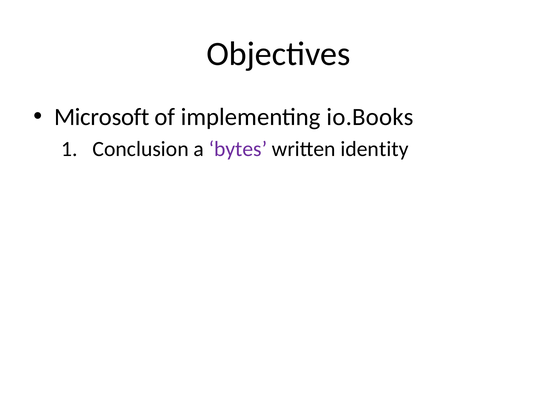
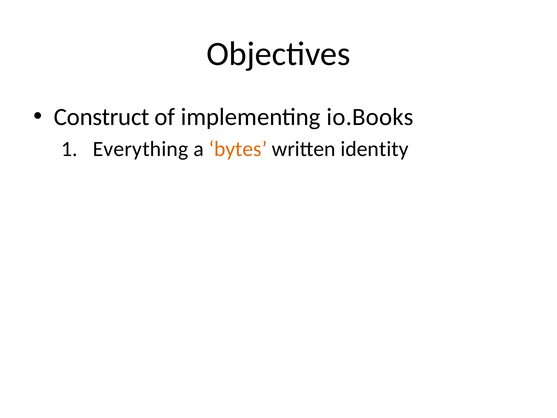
Microsoft: Microsoft -> Construct (102, 117)
Conclusion: Conclusion -> Everything (141, 149)
bytes colour: purple -> orange (238, 149)
